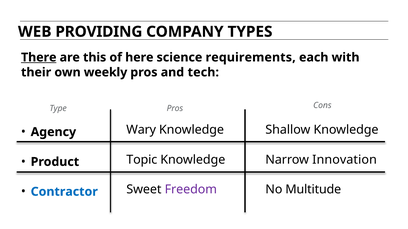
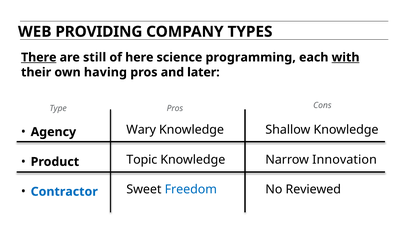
this: this -> still (95, 57)
requirements: requirements -> programming (251, 57)
with underline: none -> present (346, 57)
weekly: weekly -> having (105, 72)
tech: tech -> later (203, 72)
Freedom colour: purple -> blue (191, 190)
Multitude: Multitude -> Reviewed (313, 190)
